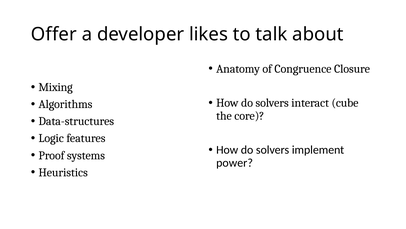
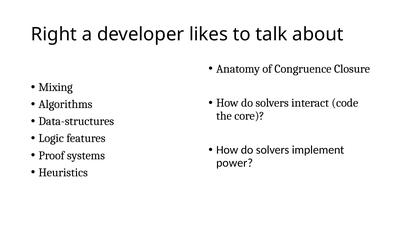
Offer: Offer -> Right (54, 34)
cube: cube -> code (345, 103)
